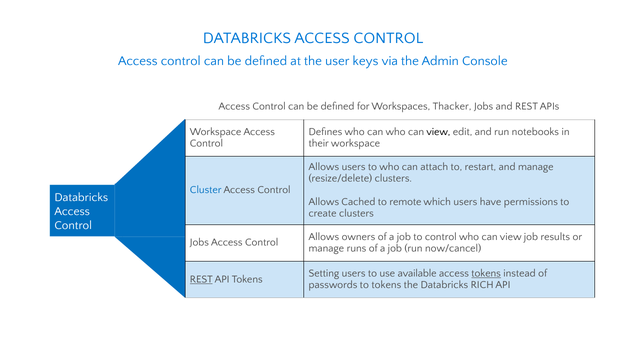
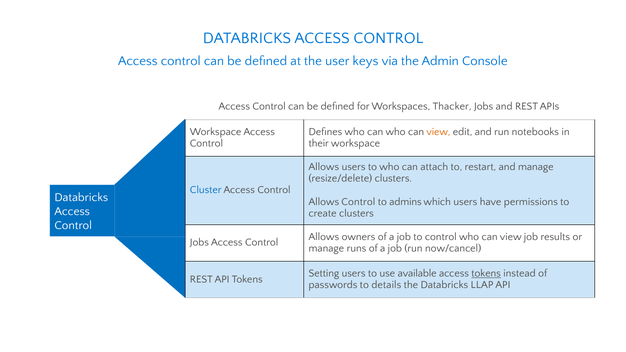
view colour: black -> orange (438, 132)
Allows Cached: Cached -> Control (358, 202)
remote: remote -> admins (405, 202)
REST underline: present -> none (201, 279)
to tokens: tokens -> details (386, 285)
RICH: RICH -> LLAP (482, 285)
